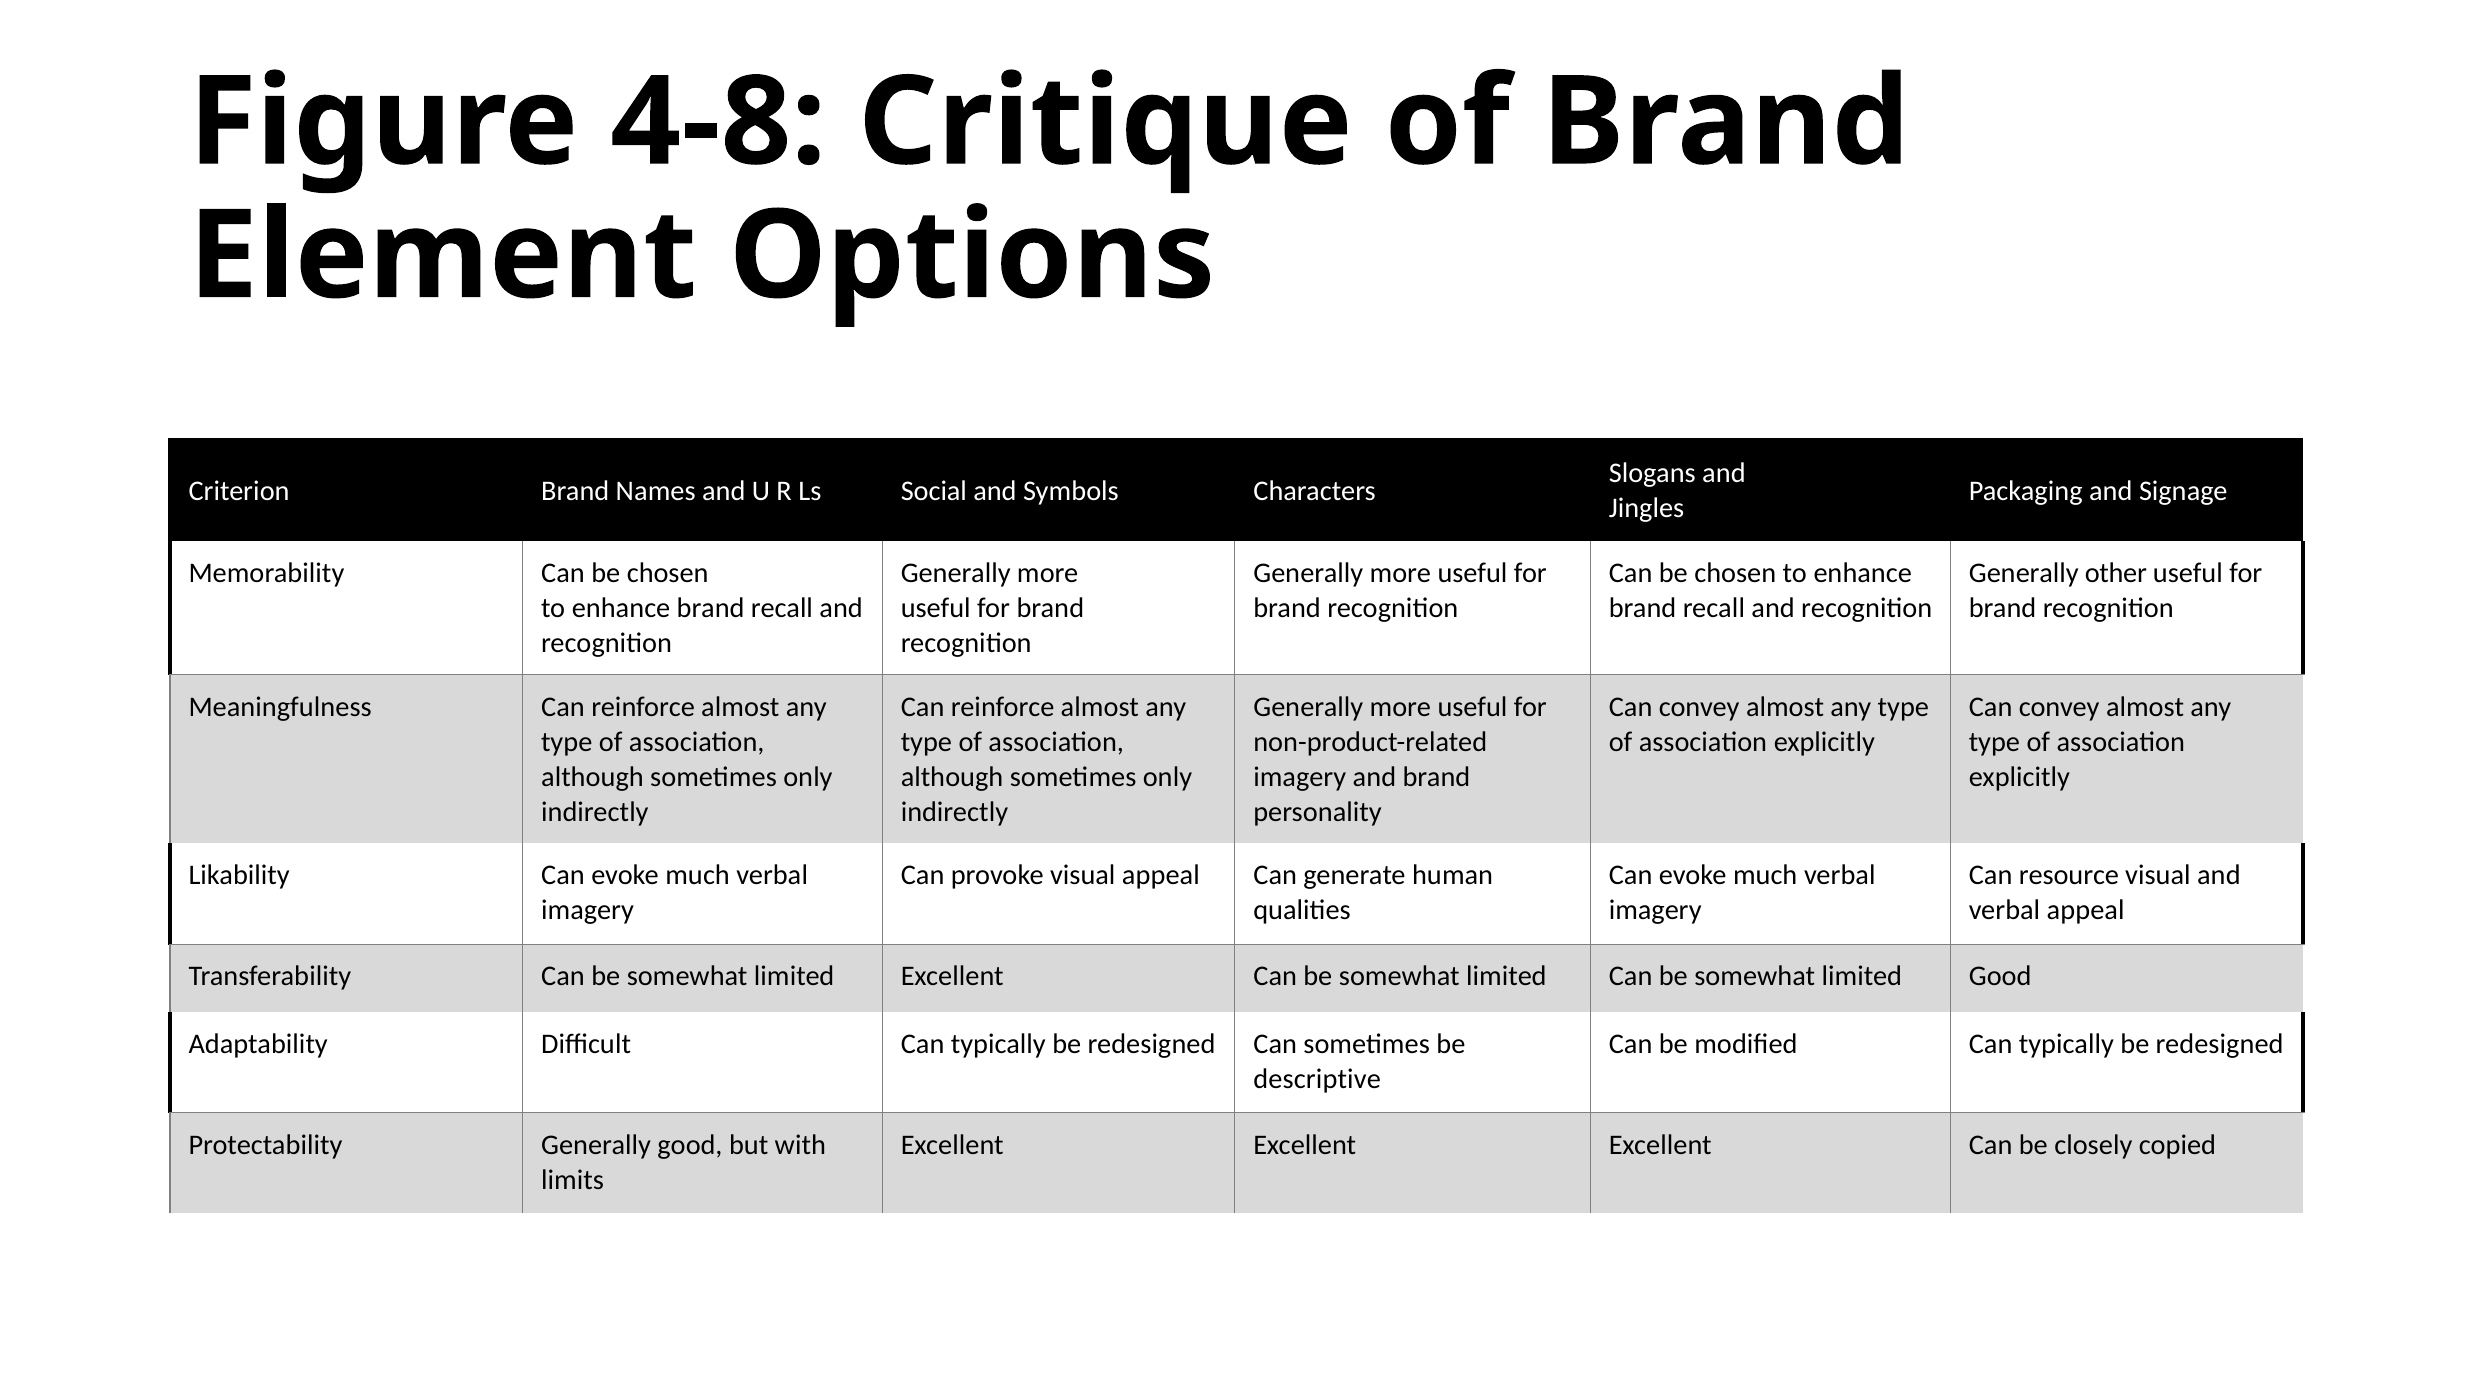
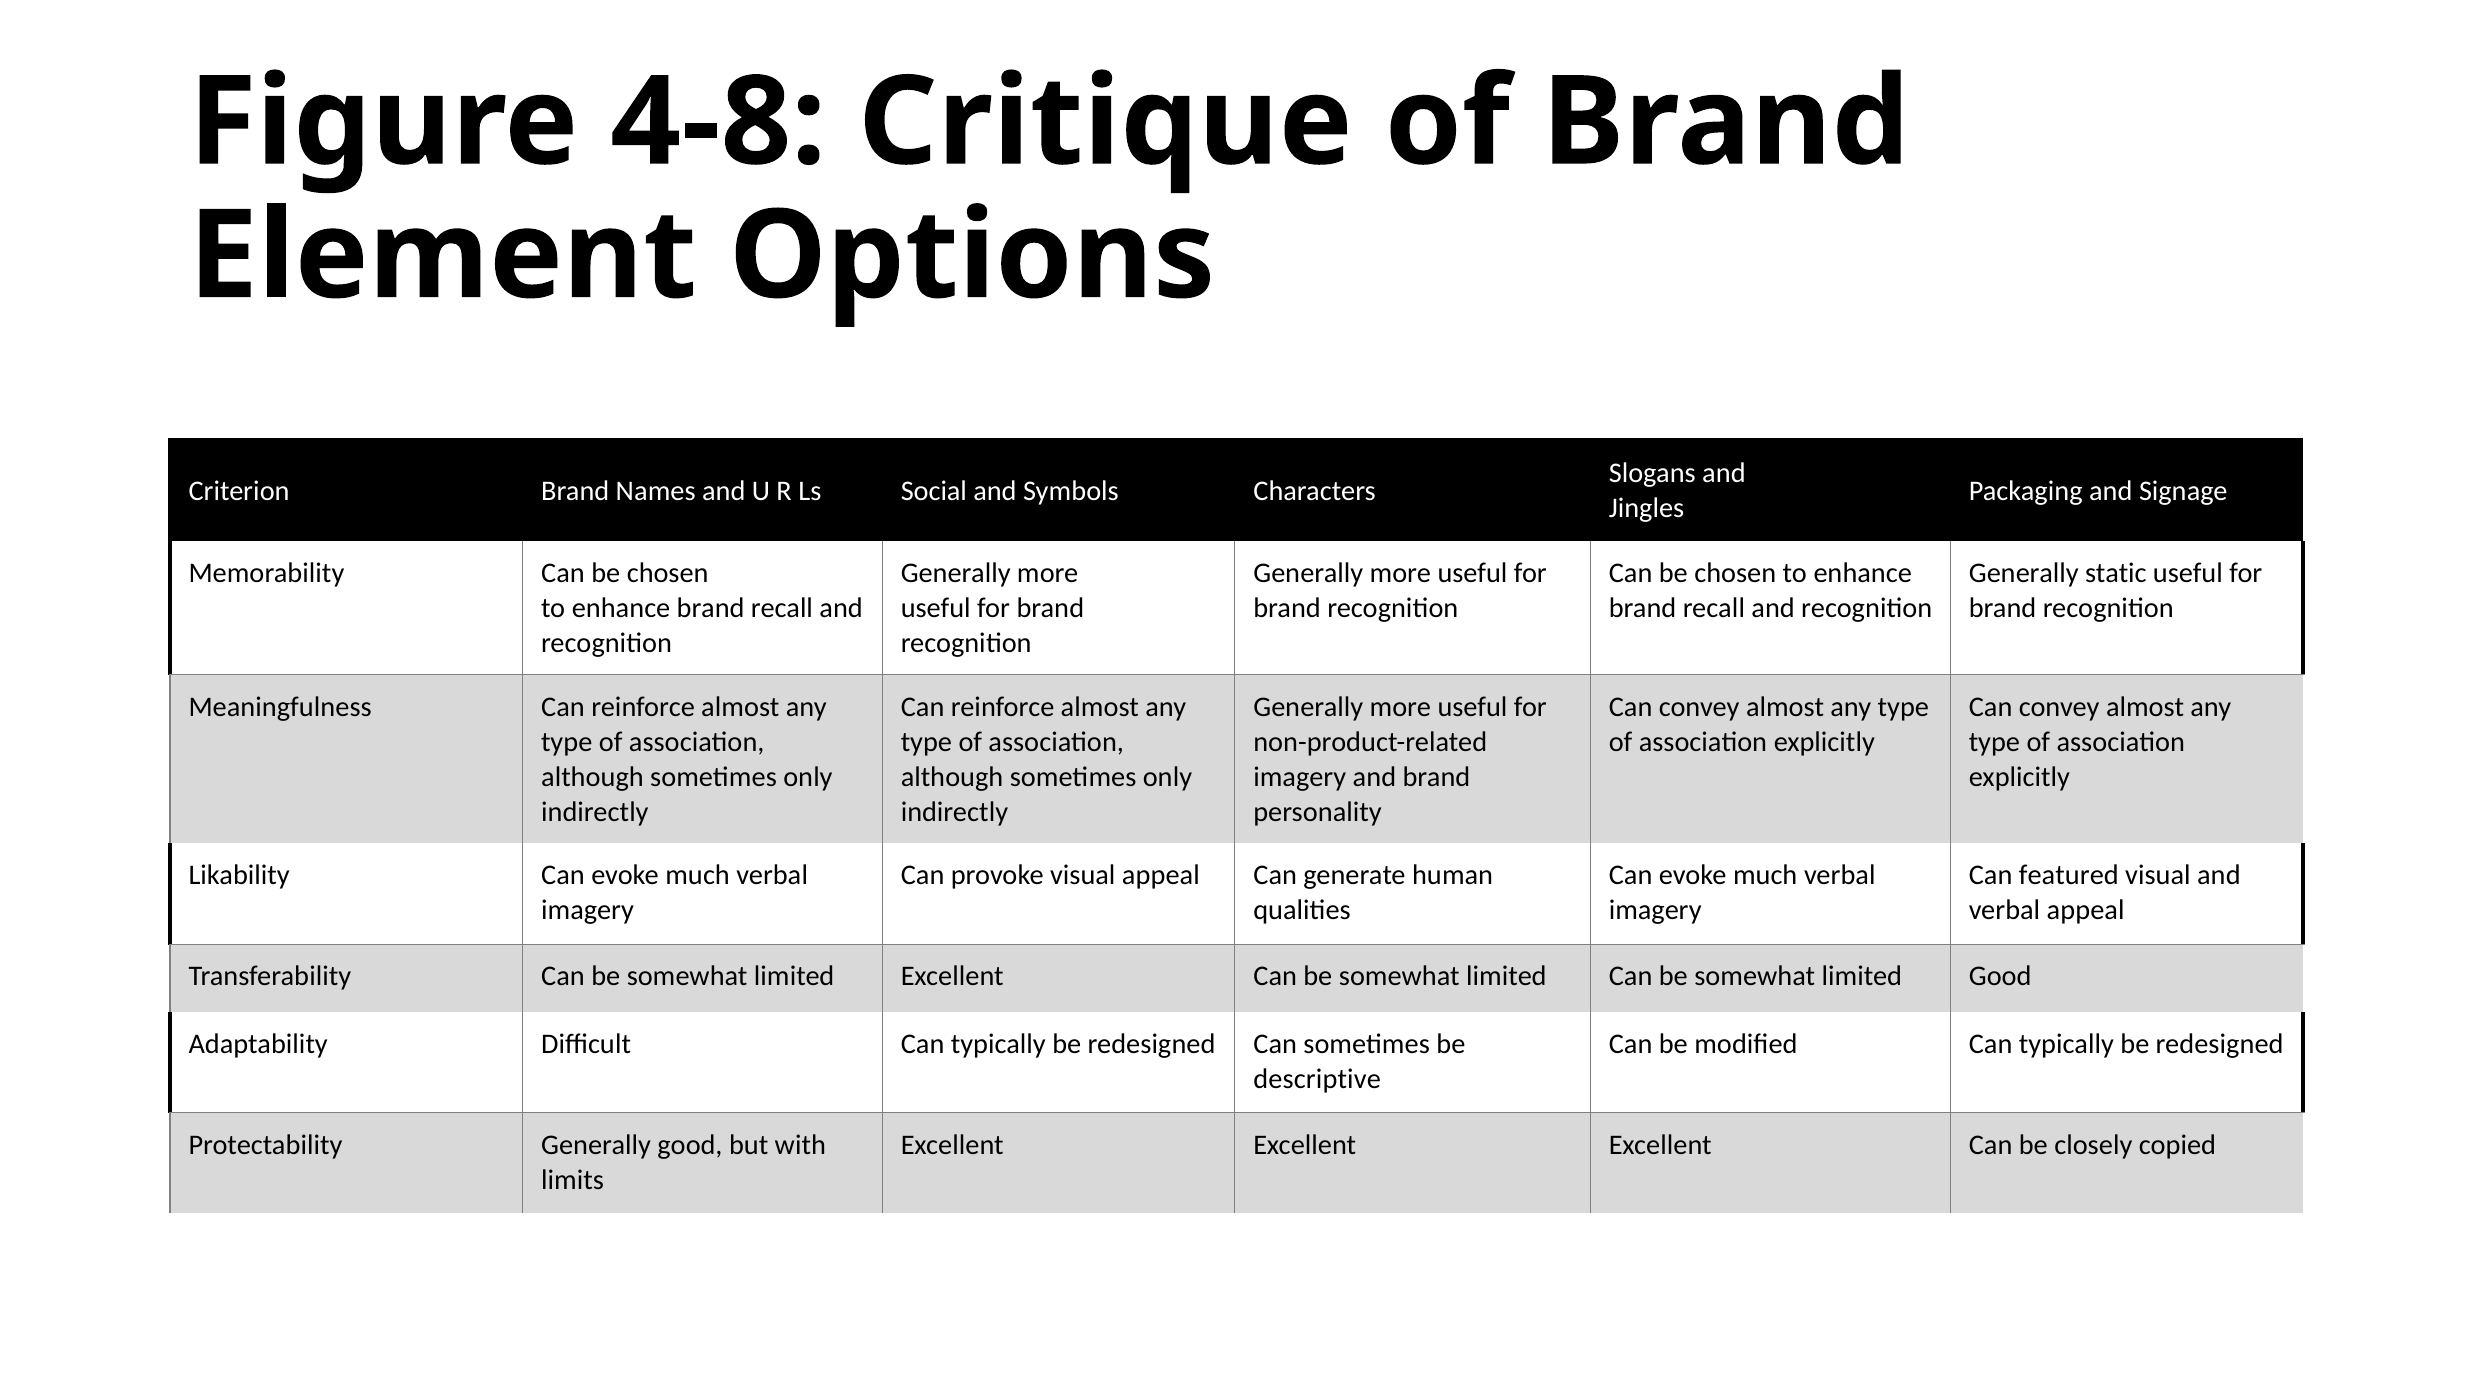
other: other -> static (2116, 573)
resource: resource -> featured (2069, 875)
